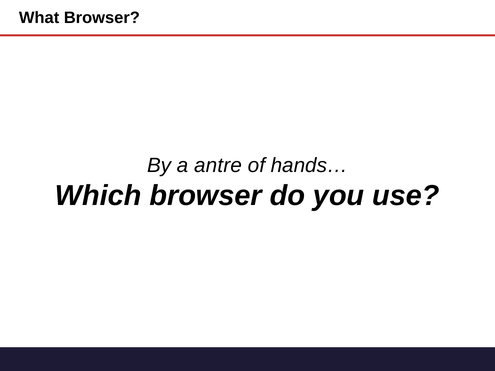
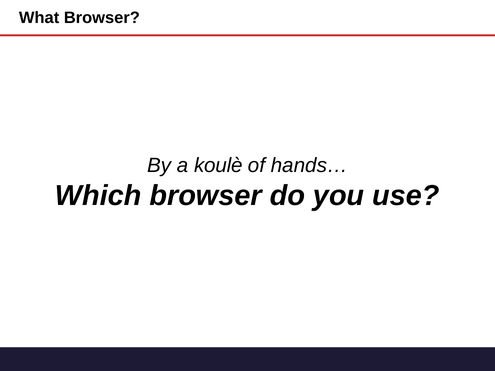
antre: antre -> koulè (218, 166)
